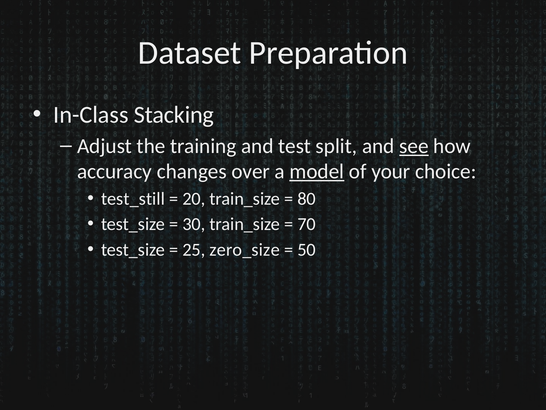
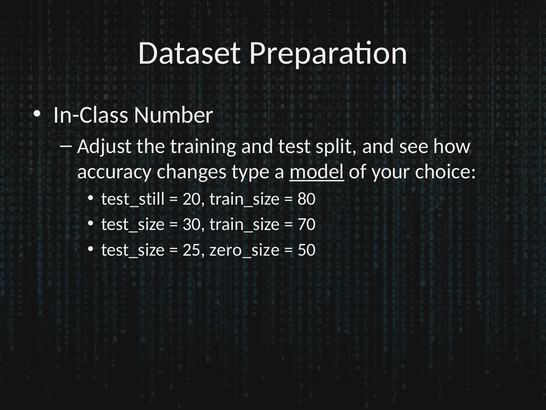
Stacking: Stacking -> Number (174, 115)
see underline: present -> none (414, 146)
over: over -> type (251, 171)
